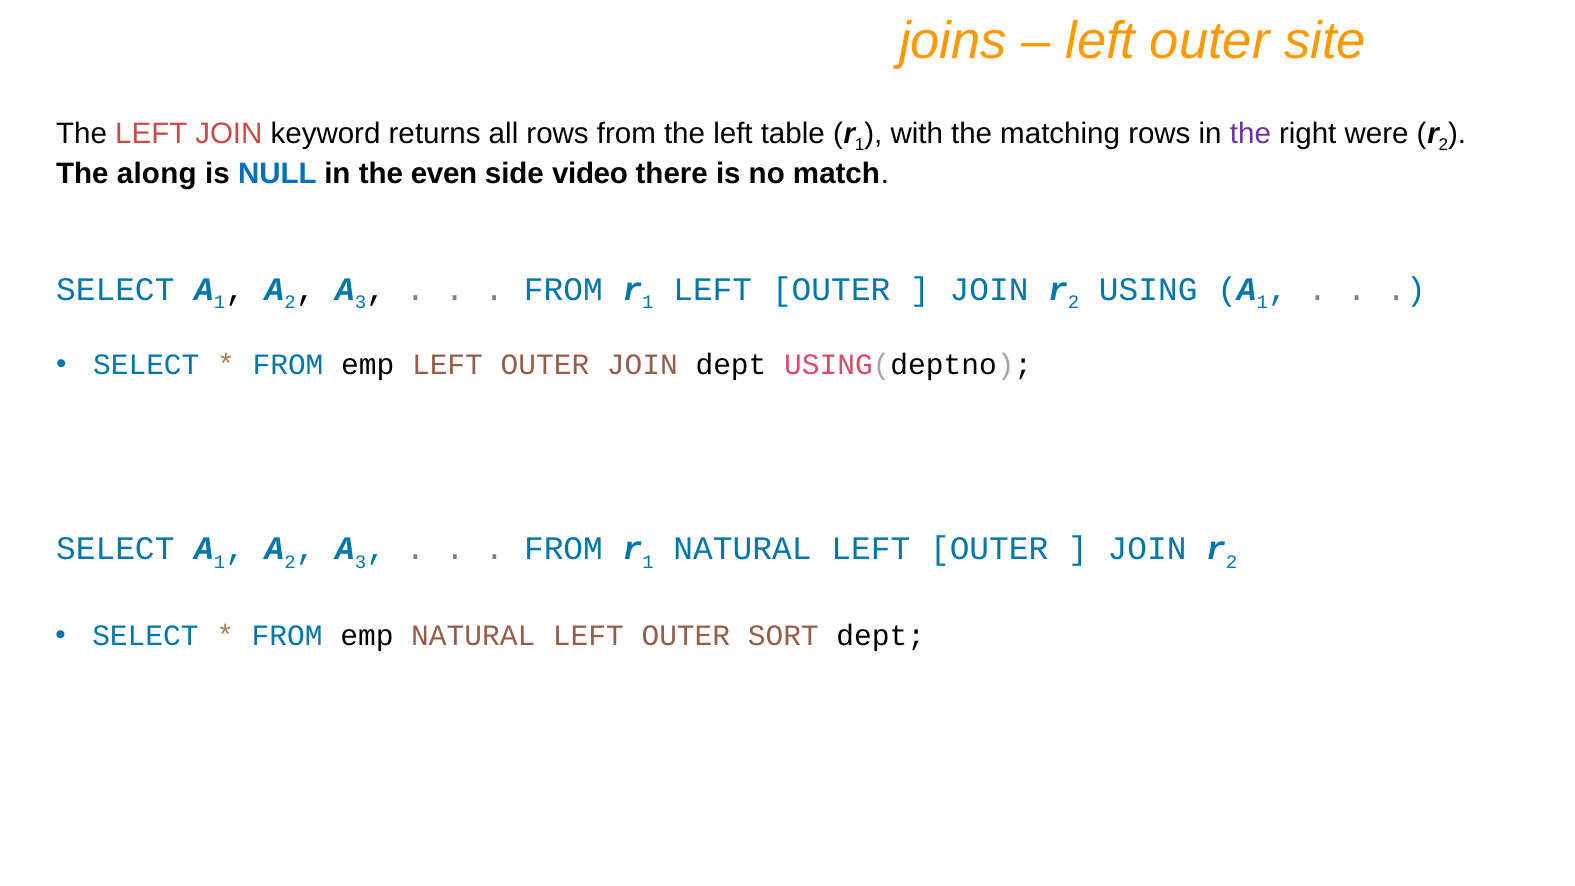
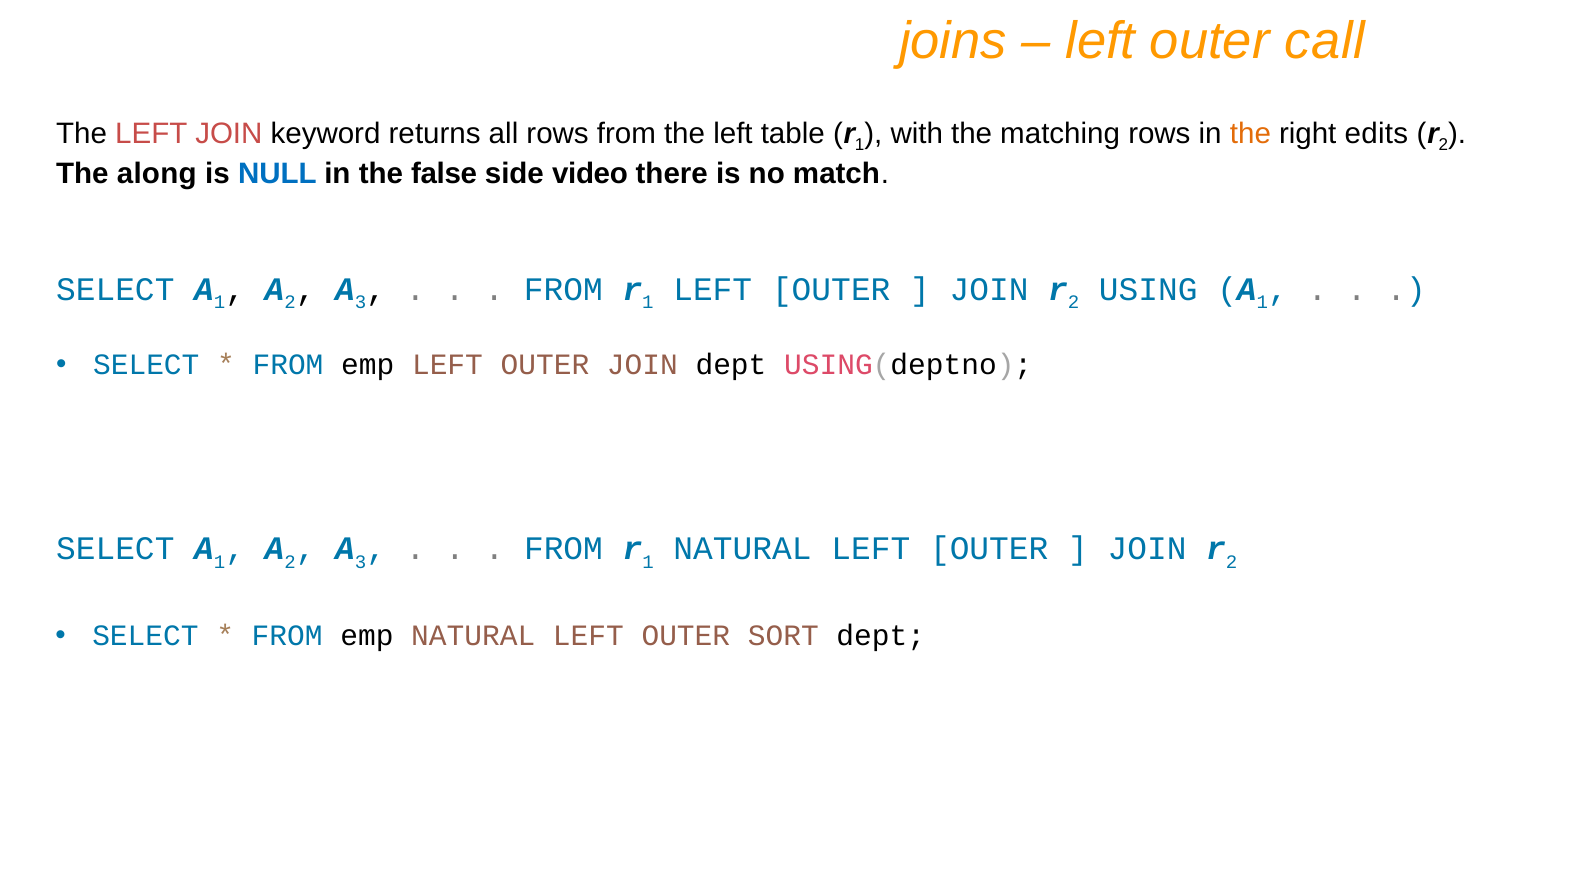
site: site -> call (1325, 41)
the colour: purple -> orange (1250, 134)
were: were -> edits (1376, 134)
even: even -> false (444, 174)
